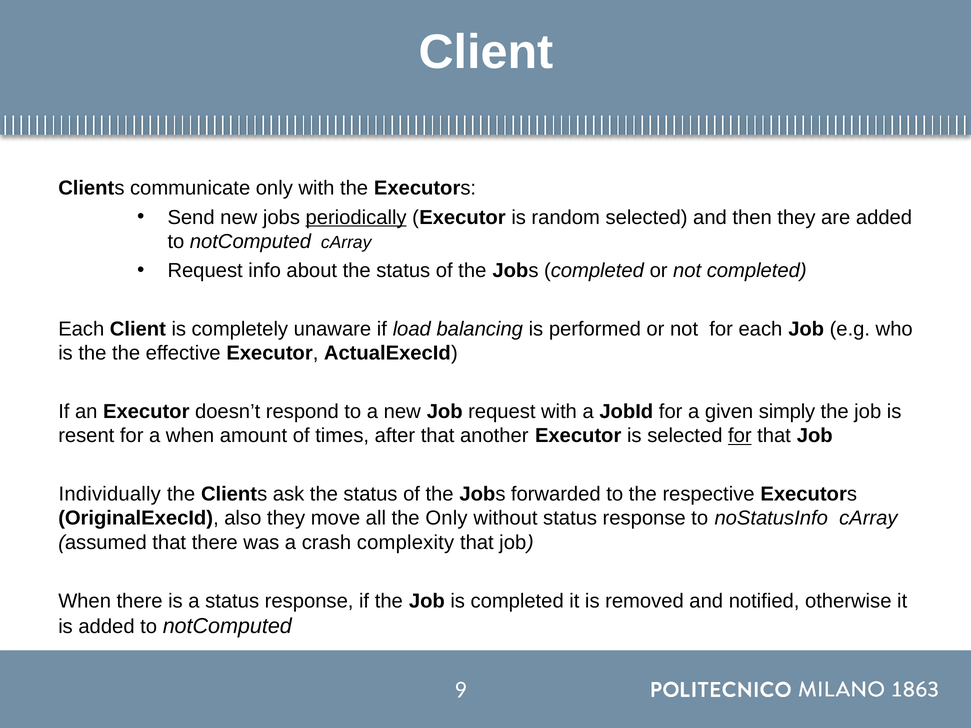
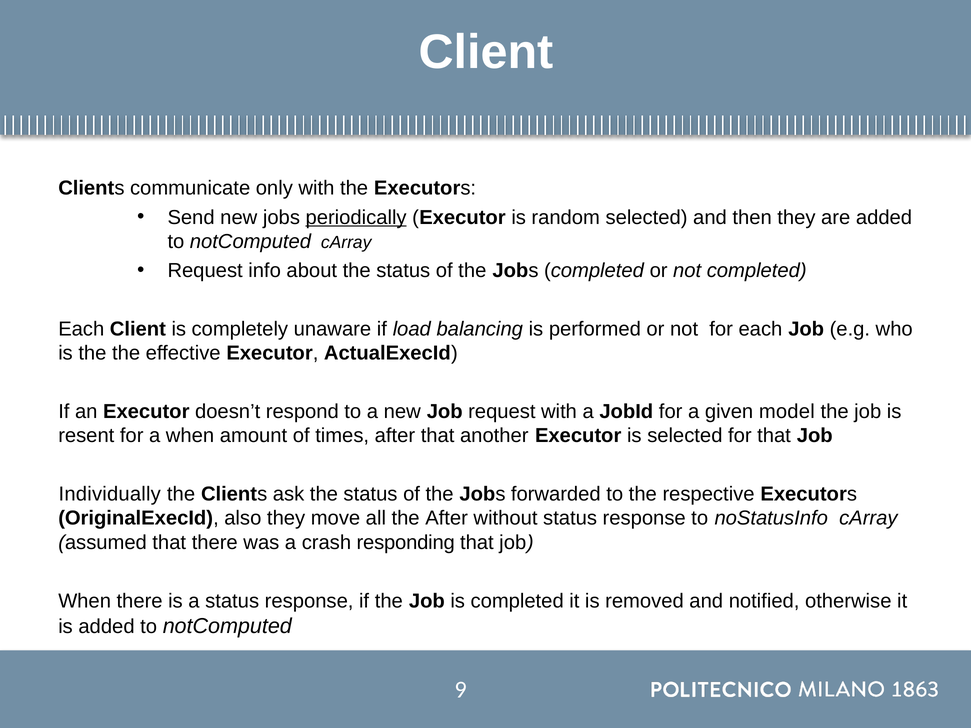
simply: simply -> model (787, 412)
for underline: present -> none (740, 436)
the Only: Only -> After (447, 518)
complexity: complexity -> responding (406, 543)
